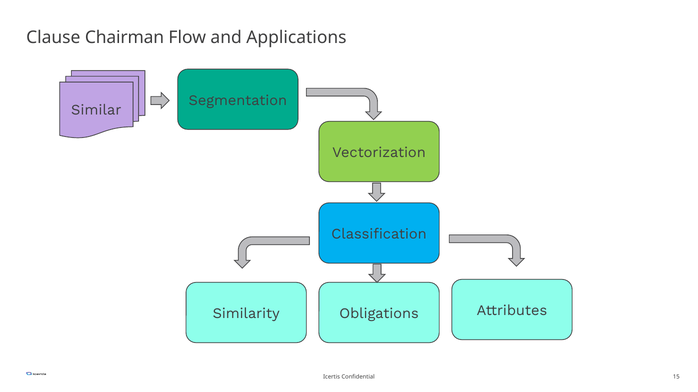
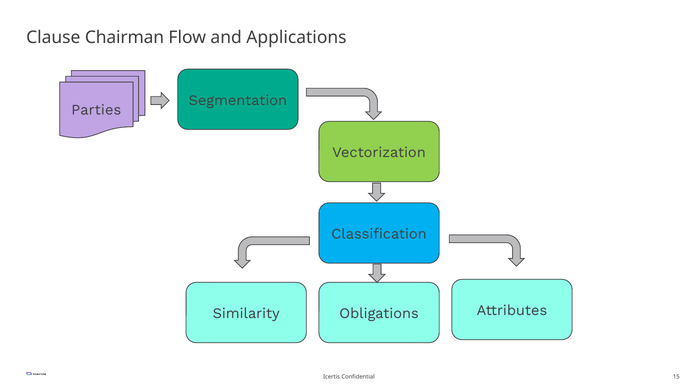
Similar: Similar -> Parties (96, 110)
